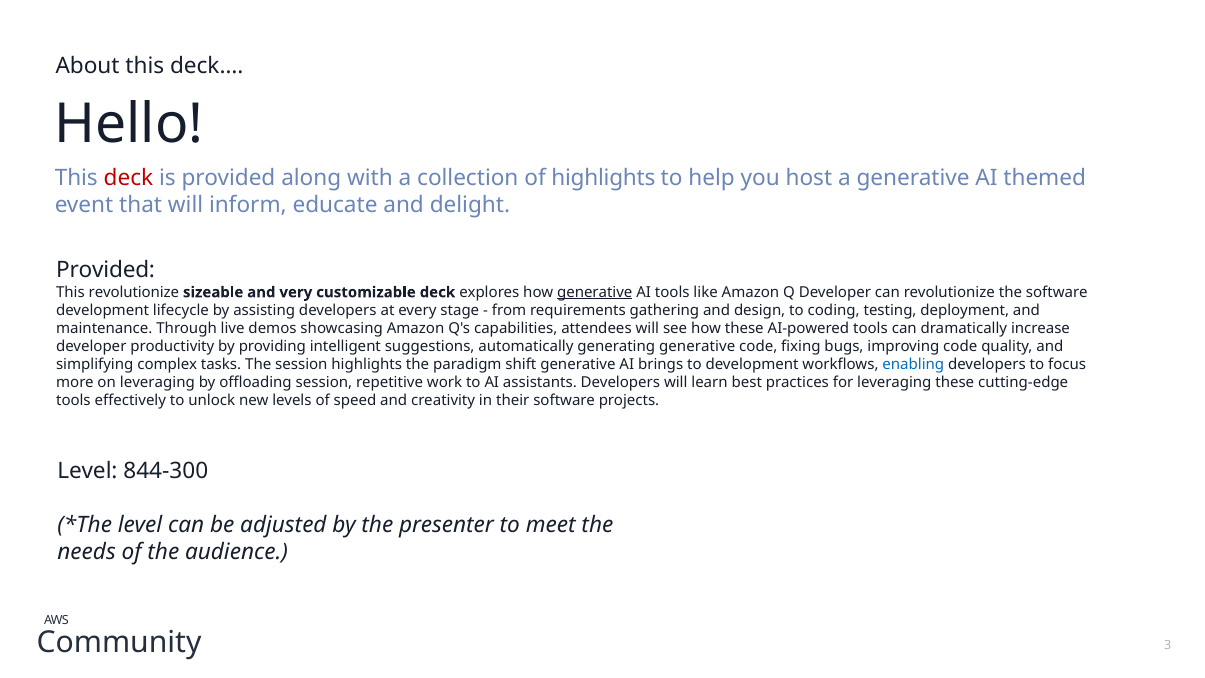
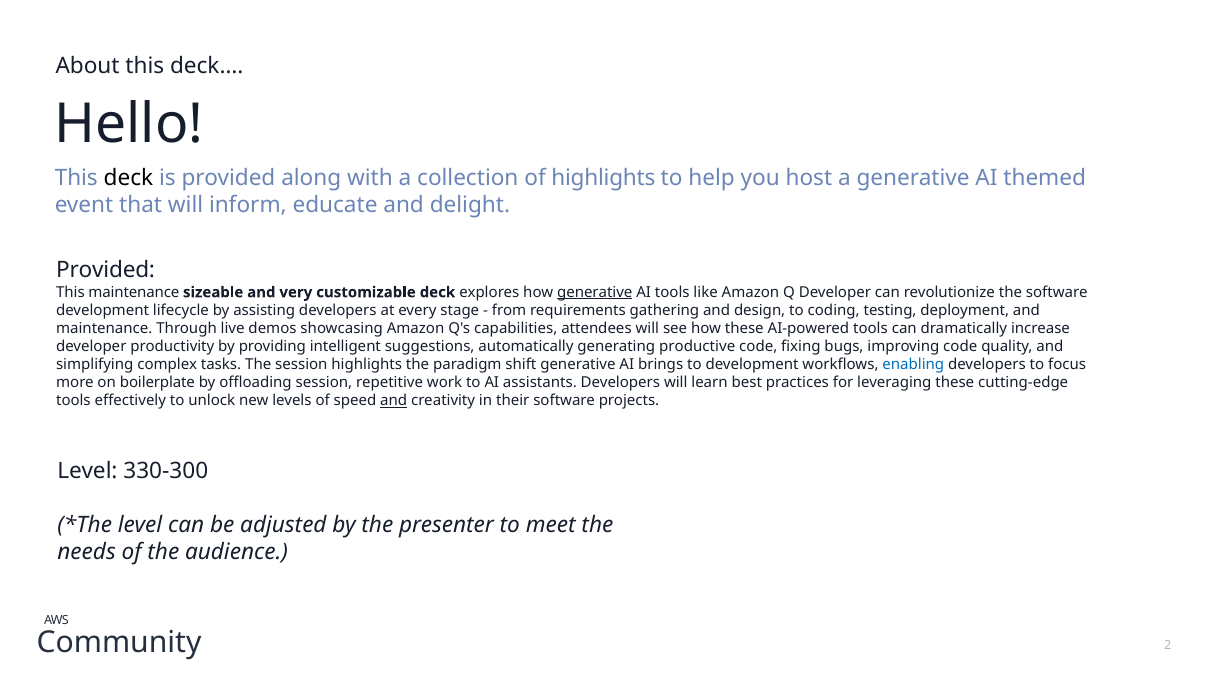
deck colour: red -> black (128, 178)
This revolutionize: revolutionize -> maintenance (134, 292)
generating generative: generative -> productive (697, 346)
on leveraging: leveraging -> boilerplate (157, 383)
and underline: none -> present (394, 401)
844-300: 844-300 -> 330-300 (166, 471)
3: 3 -> 2 (1168, 645)
